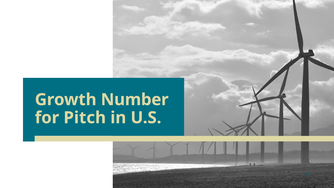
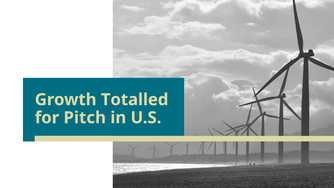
Number: Number -> Totalled (135, 100)
